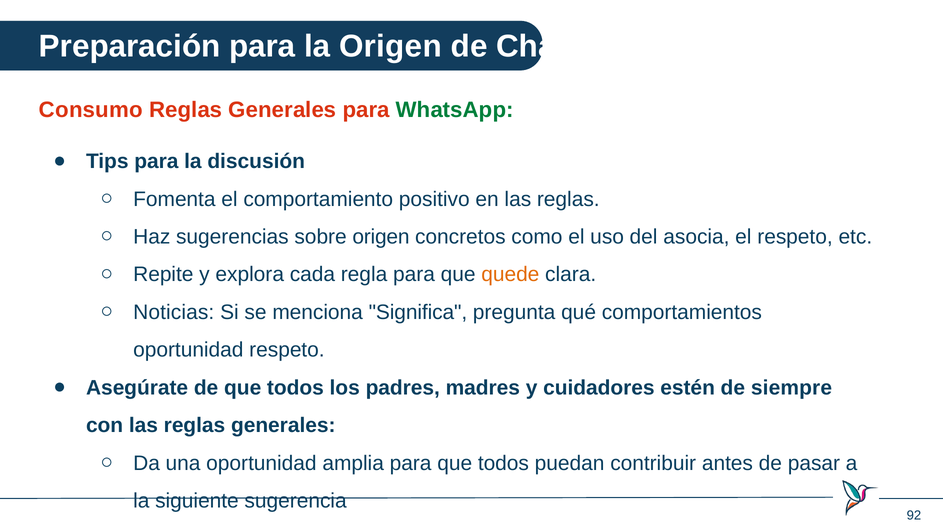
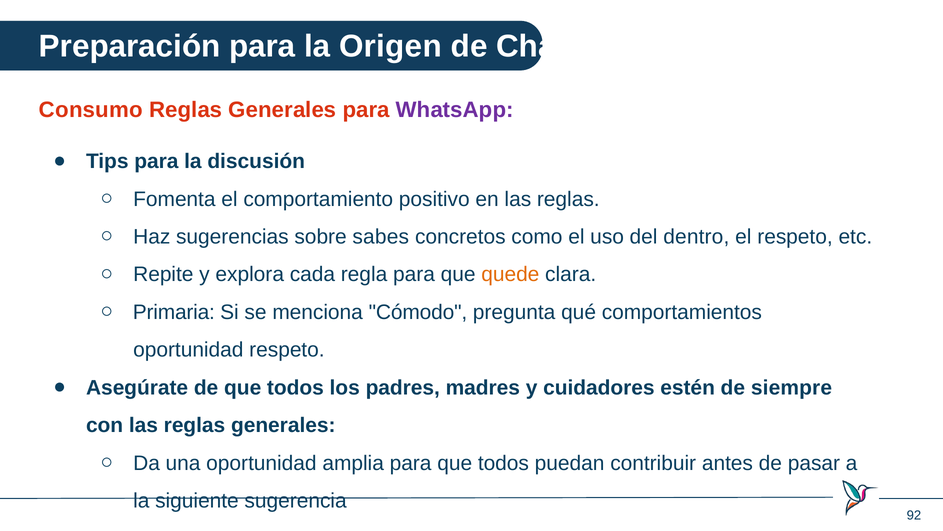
WhatsApp colour: green -> purple (455, 110)
sobre origen: origen -> sabes (381, 237)
asocia: asocia -> dentro (696, 237)
Noticias: Noticias -> Primaria (174, 312)
Significa: Significa -> Cómodo (418, 312)
